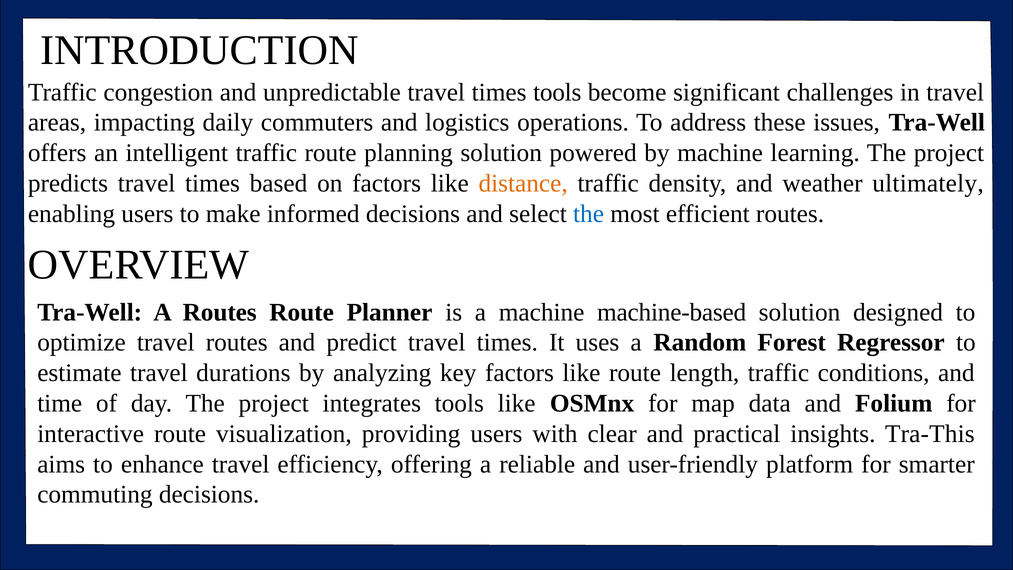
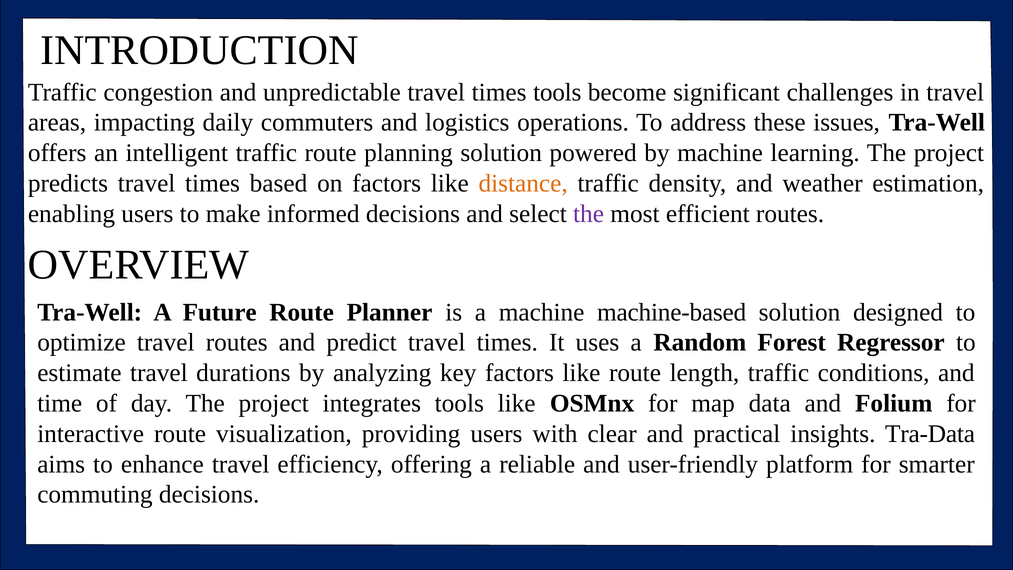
ultimately: ultimately -> estimation (928, 183)
the colour: blue -> purple (589, 214)
A Routes: Routes -> Future (220, 312)
Tra-This: Tra-This -> Tra-Data (930, 434)
